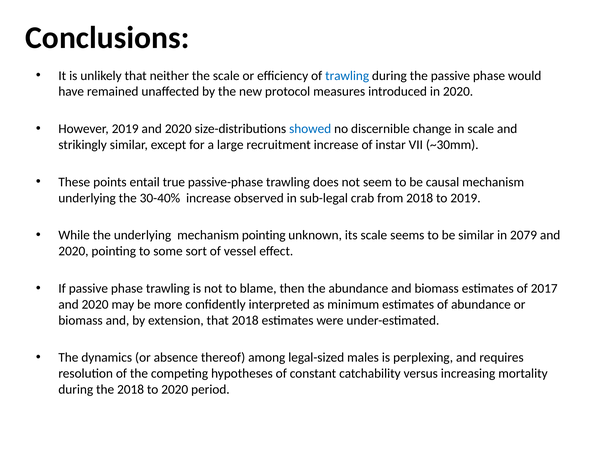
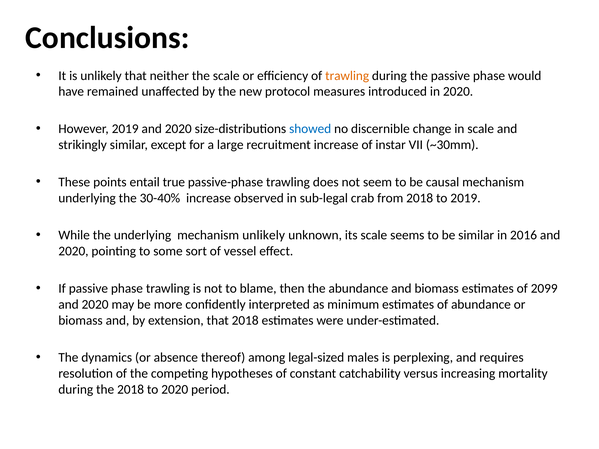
trawling colour: blue -> orange (347, 76)
mechanism pointing: pointing -> unlikely (264, 235)
2079: 2079 -> 2016 (524, 235)
2017: 2017 -> 2099 (544, 289)
